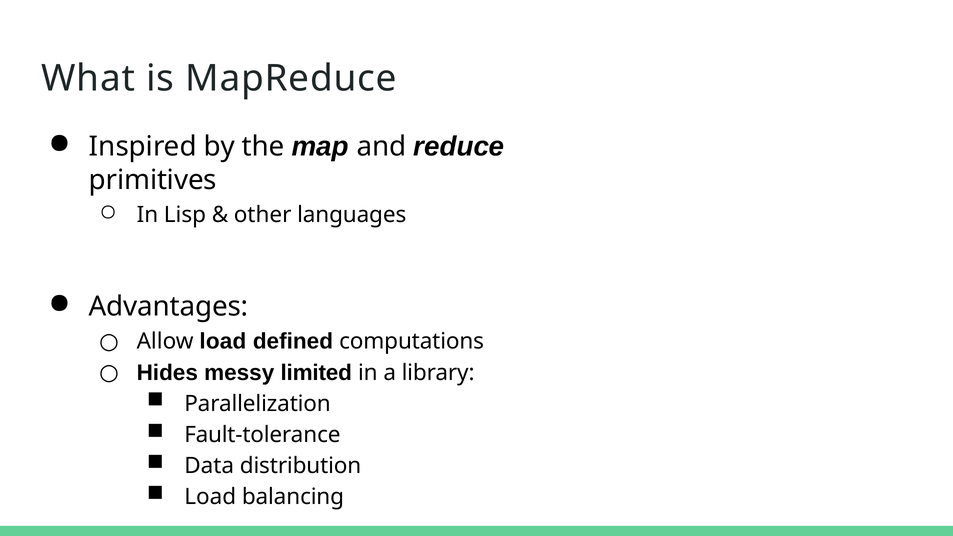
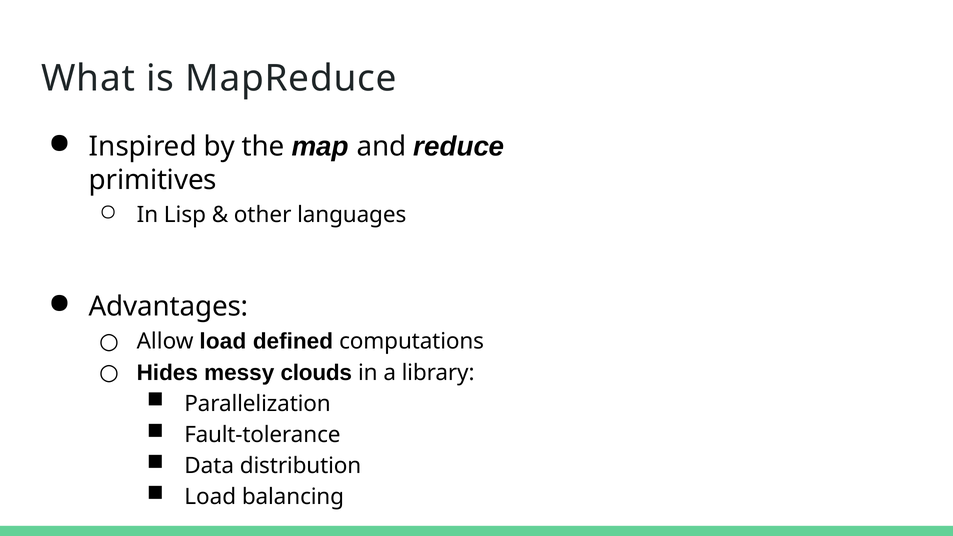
limited: limited -> clouds (316, 373)
